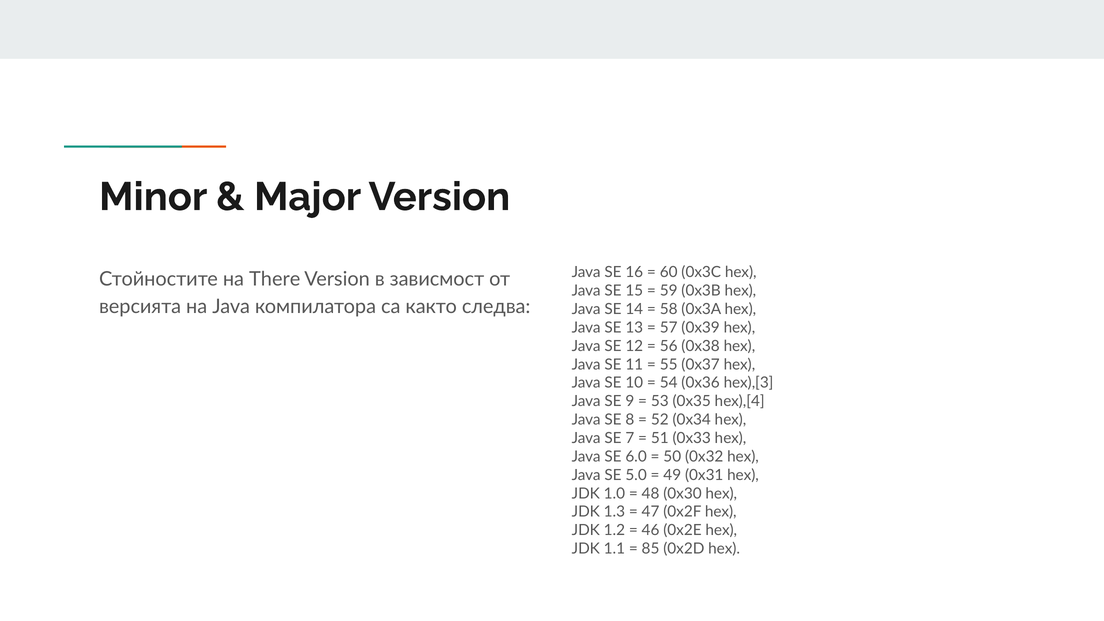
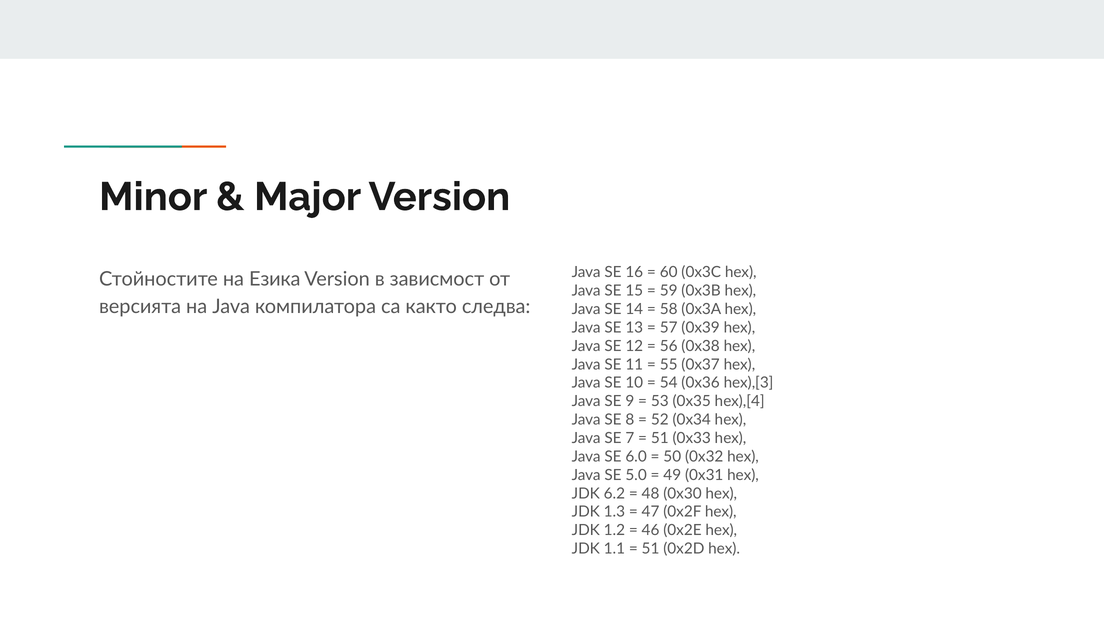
There: There -> Езика (275, 279)
1.0: 1.0 -> 6.2 (614, 493)
85: 85 -> 51 (651, 549)
